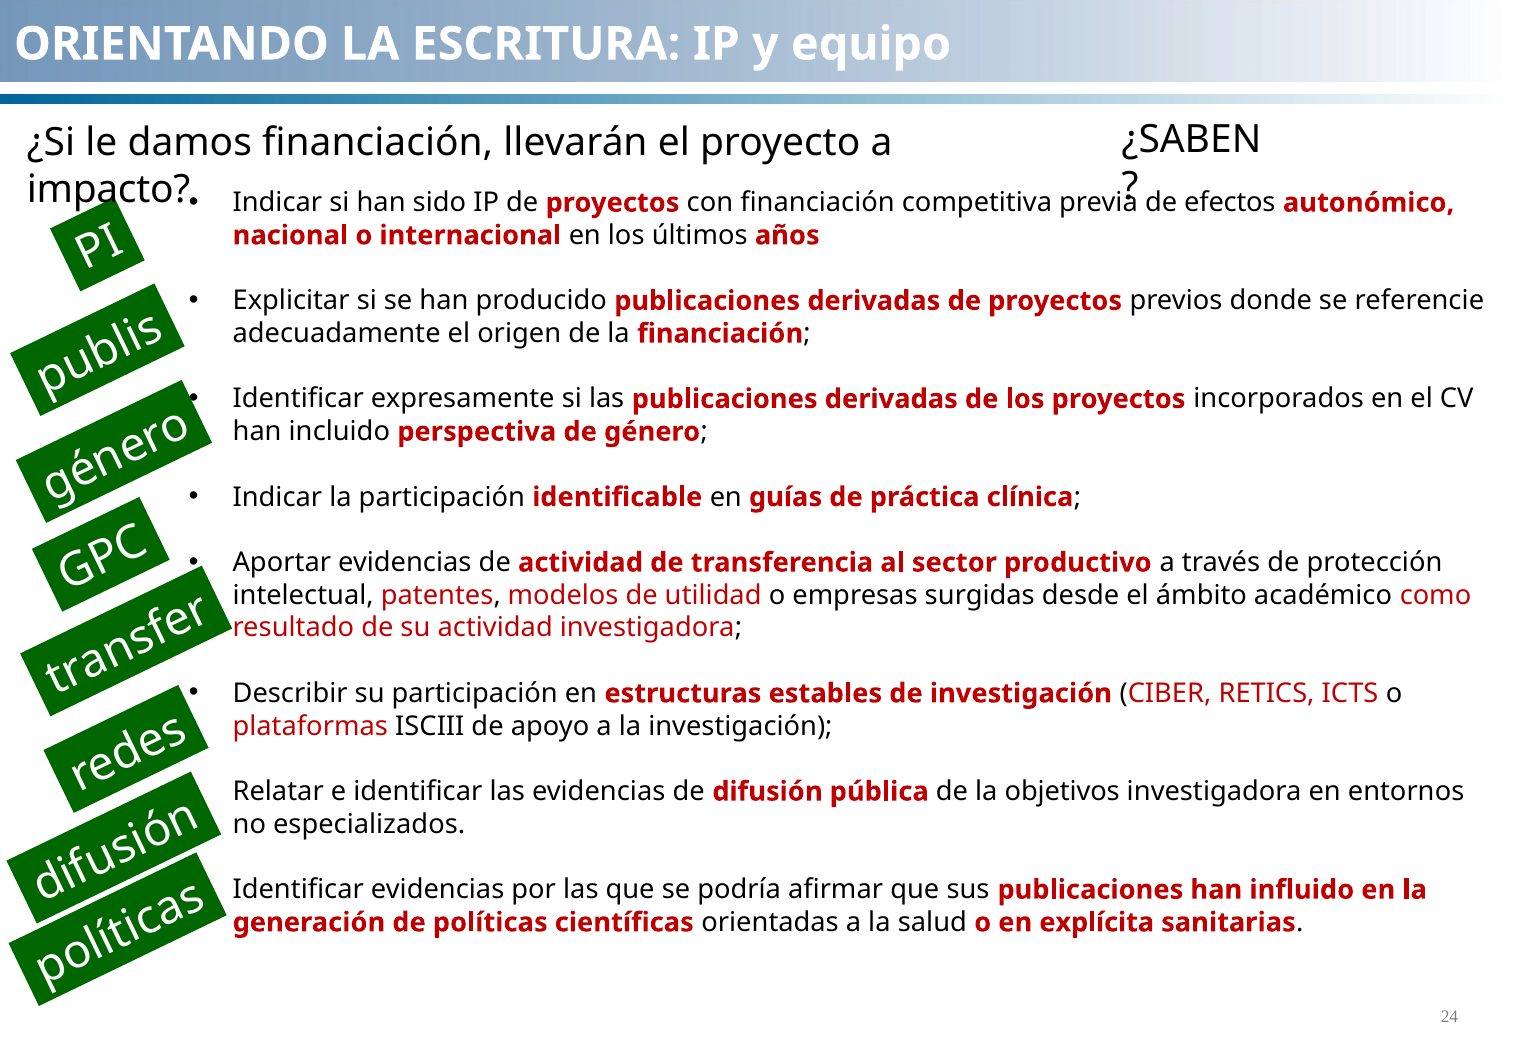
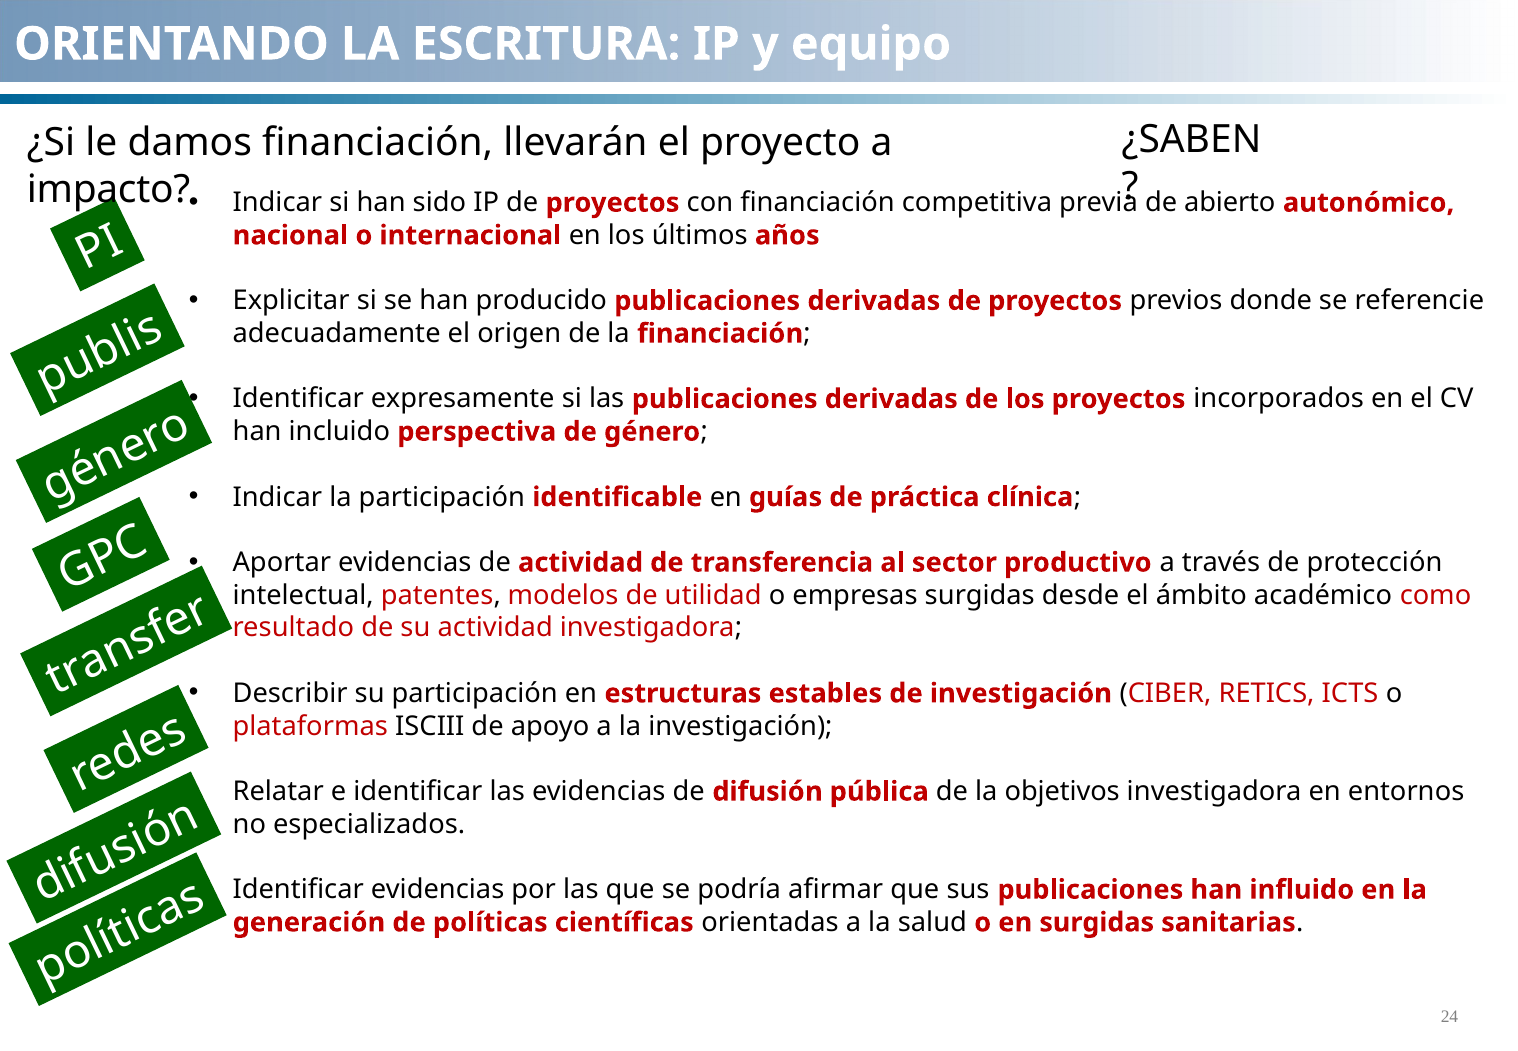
efectos: efectos -> abierto (1230, 203)
en explícita: explícita -> surgidas (1097, 922)
